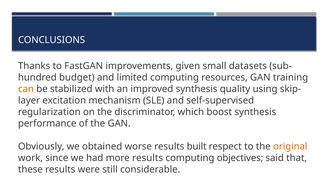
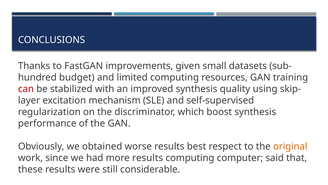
can colour: orange -> red (26, 89)
built: built -> best (197, 146)
objectives: objectives -> computer (240, 158)
